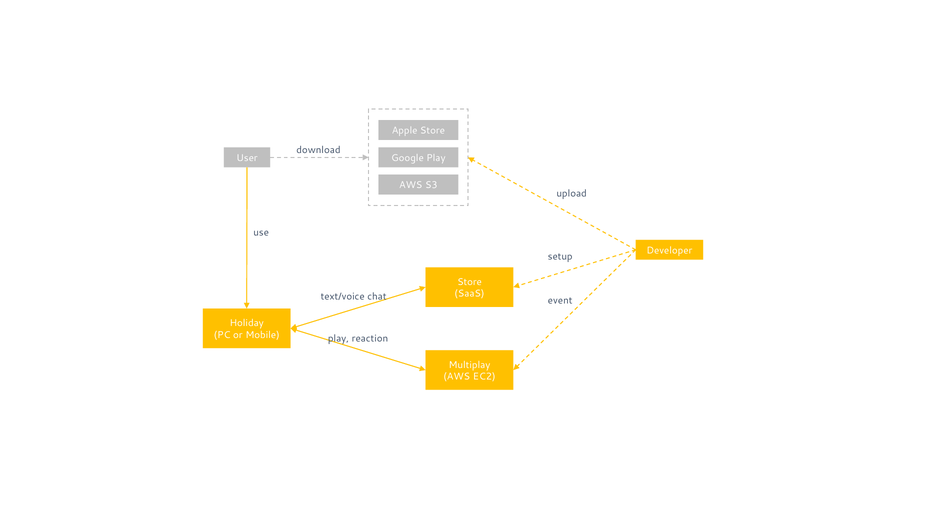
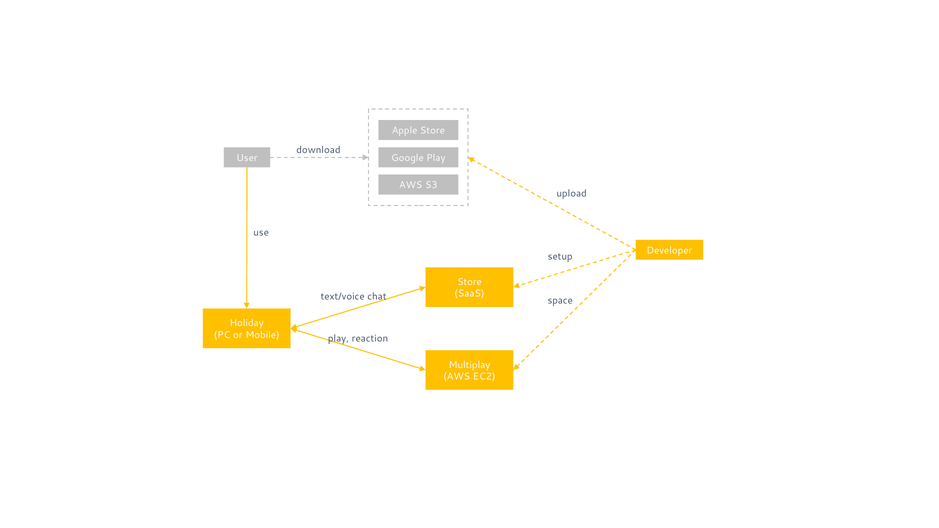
event: event -> space (560, 301)
